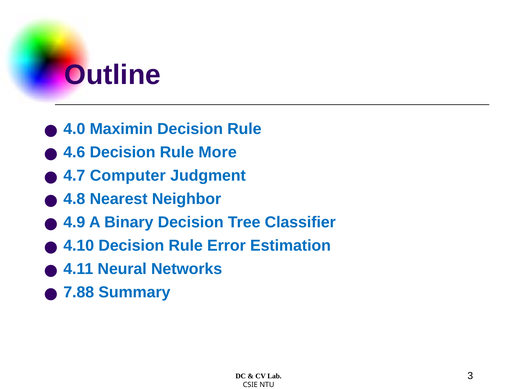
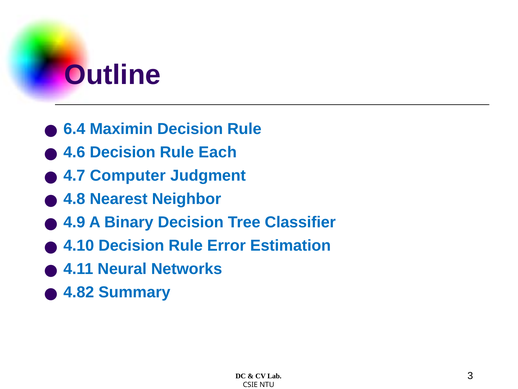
4.0: 4.0 -> 6.4 (74, 129)
More: More -> Each (218, 152)
7.88: 7.88 -> 4.82 (79, 292)
